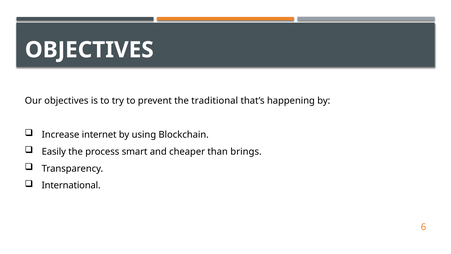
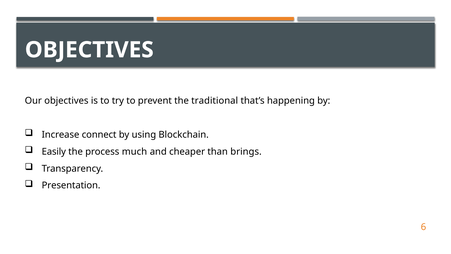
internet: internet -> connect (99, 135)
smart: smart -> much (135, 151)
International: International -> Presentation (71, 185)
